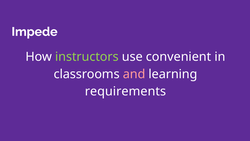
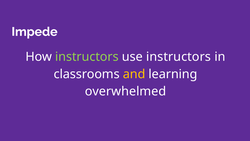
use convenient: convenient -> instructors (179, 57)
and colour: pink -> yellow (134, 74)
requirements: requirements -> overwhelmed (126, 91)
